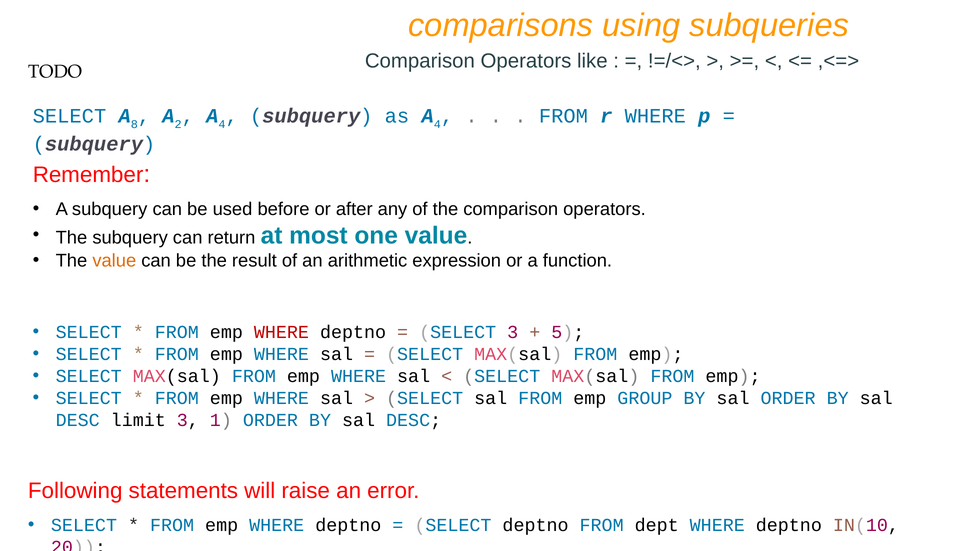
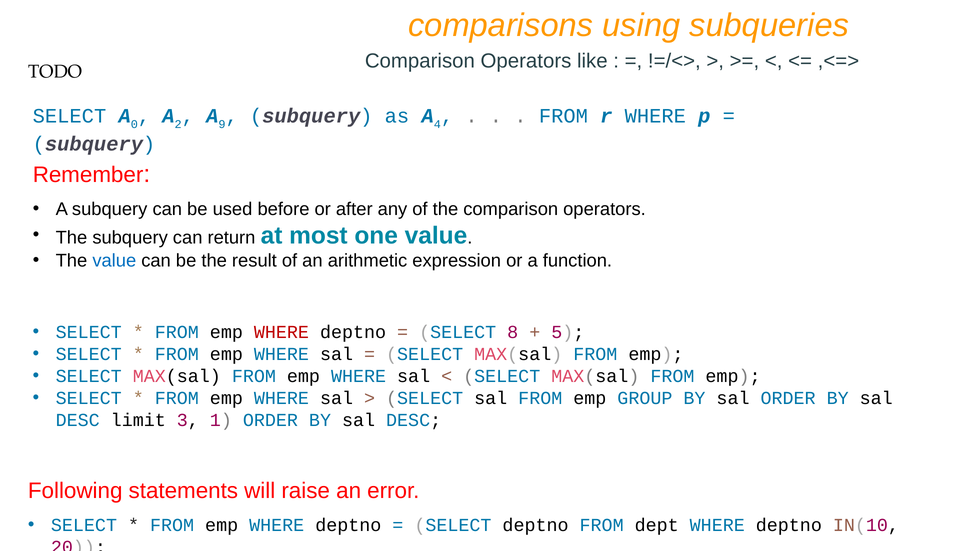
8: 8 -> 0 (134, 124)
4: 4 -> 9 (222, 124)
value colour: orange -> blue (114, 261)
SELECT 3: 3 -> 8 (513, 332)
